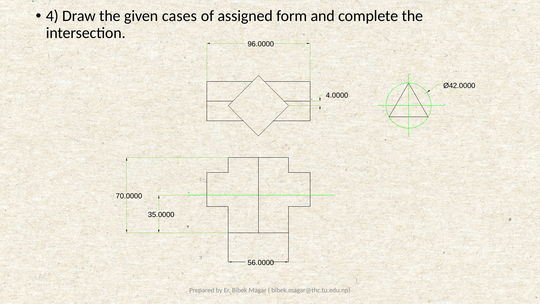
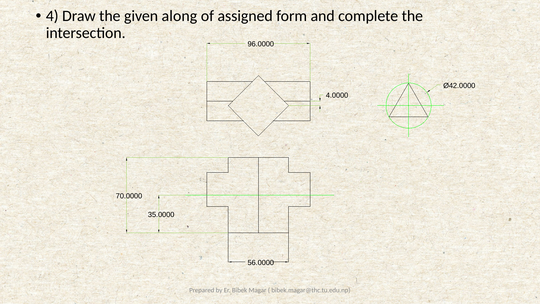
cases: cases -> along (179, 16)
